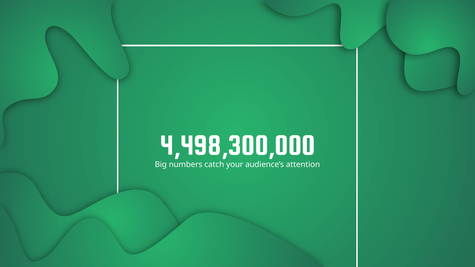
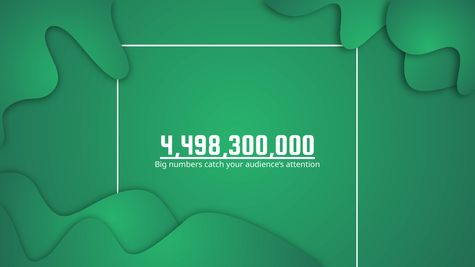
4,498,300,000 underline: none -> present (237, 145)
